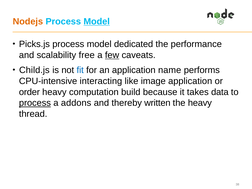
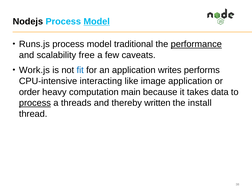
Nodejs colour: orange -> black (28, 22)
Picks.js: Picks.js -> Runs.js (34, 44)
dedicated: dedicated -> traditional (134, 44)
performance underline: none -> present (196, 44)
few underline: present -> none (112, 55)
Child.js: Child.js -> Work.js (34, 70)
name: name -> writes (170, 70)
build: build -> main (131, 92)
addons: addons -> threads (76, 103)
the heavy: heavy -> install (200, 103)
